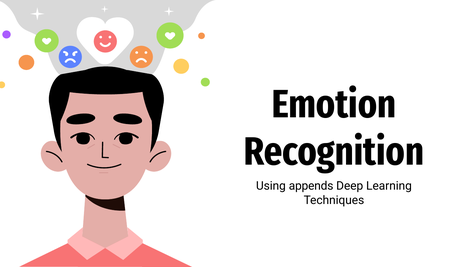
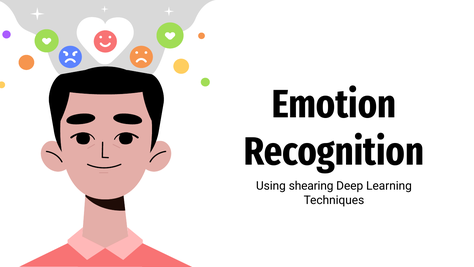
appends: appends -> shearing (311, 186)
